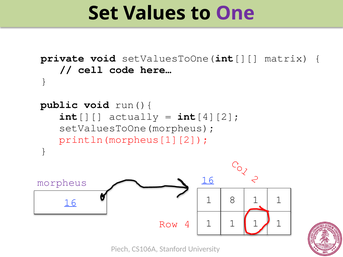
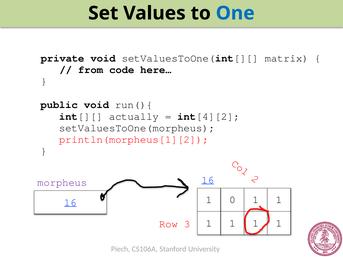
One colour: purple -> blue (235, 13)
cell: cell -> from (91, 70)
8: 8 -> 0 (232, 200)
4: 4 -> 3 (187, 224)
